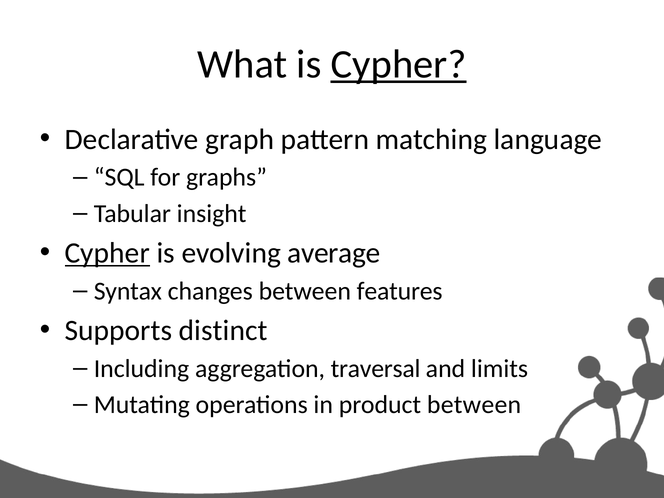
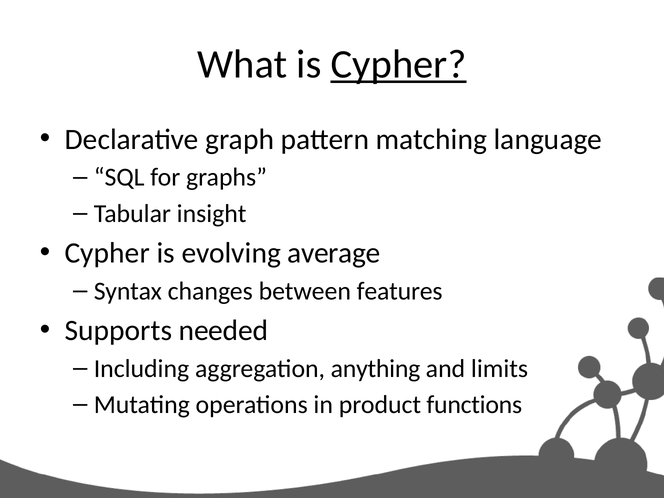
Cypher underline: present -> none (107, 253)
distinct: distinct -> needed (223, 330)
traversal: traversal -> anything (376, 369)
product between: between -> functions (474, 405)
